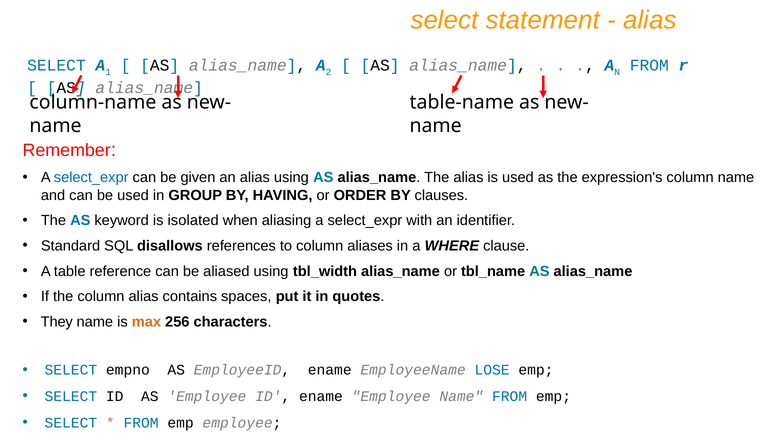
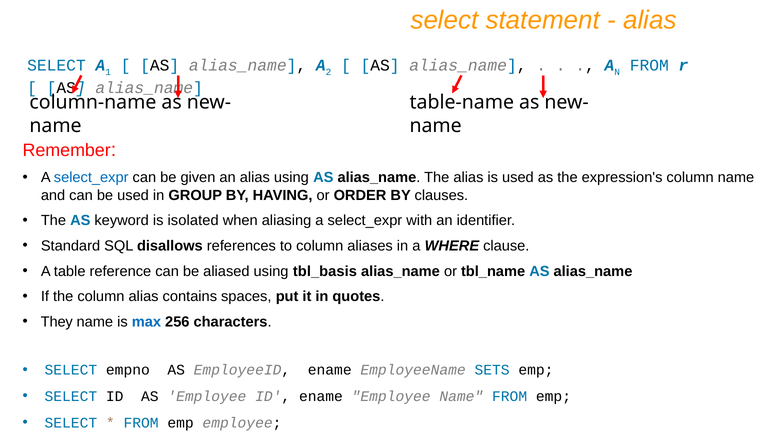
tbl_width: tbl_width -> tbl_basis (325, 271)
max colour: orange -> blue (146, 322)
LOSE: LOSE -> SETS (492, 370)
